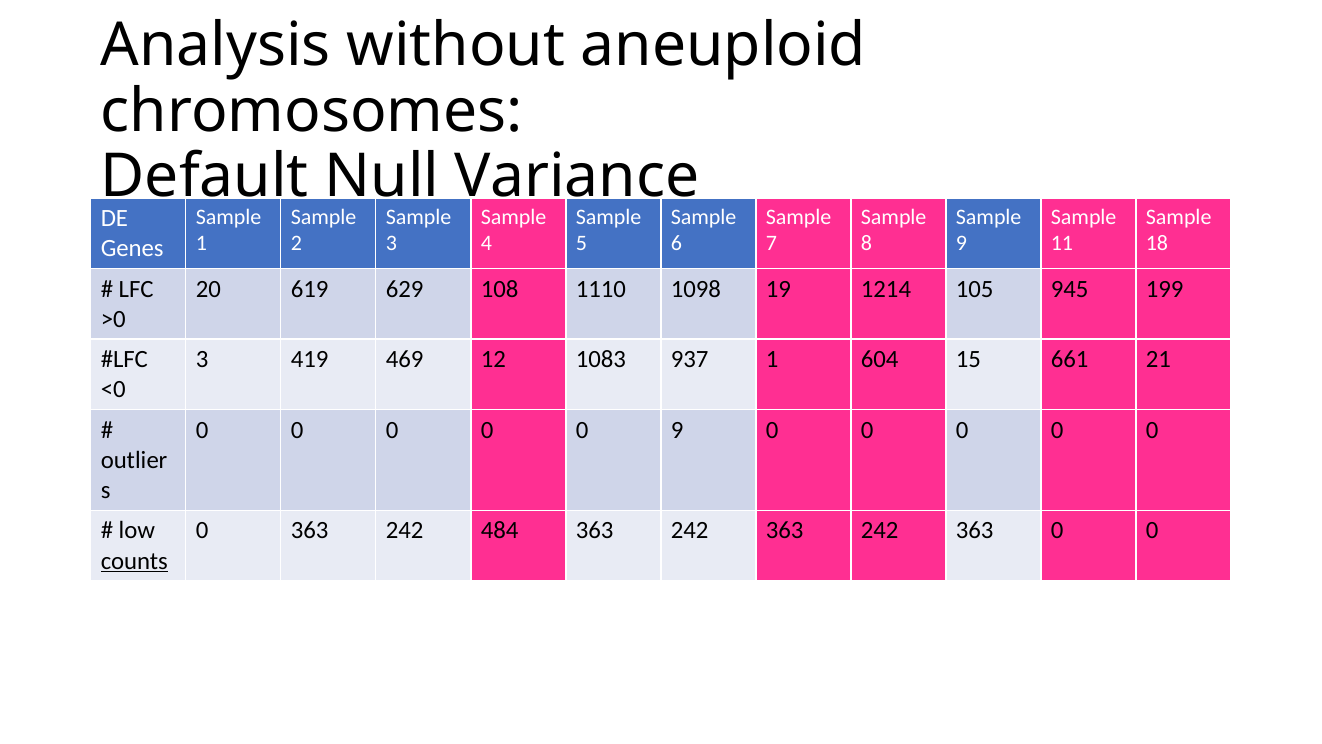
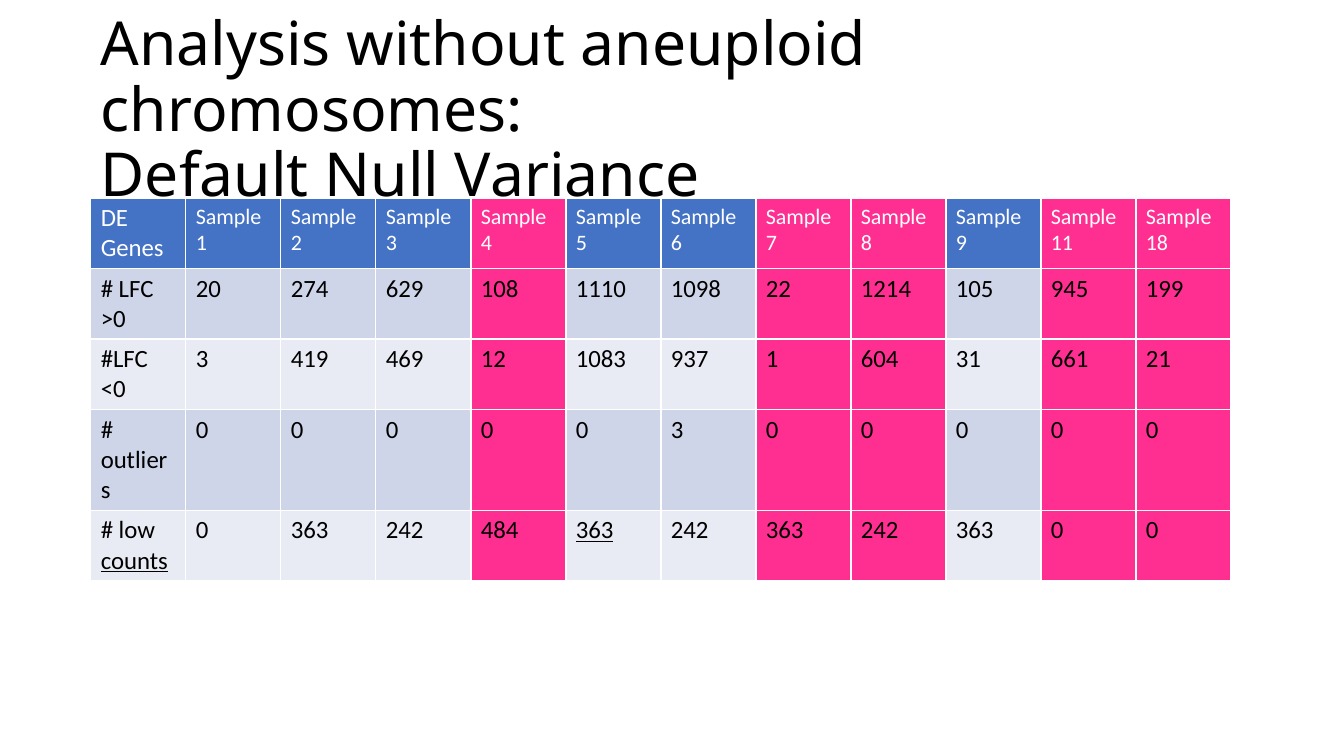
619: 619 -> 274 (310, 289)
19: 19 -> 22 (778, 289)
15: 15 -> 31 (968, 359)
0 9: 9 -> 3 (677, 430)
363 underline: none -> present (595, 530)
